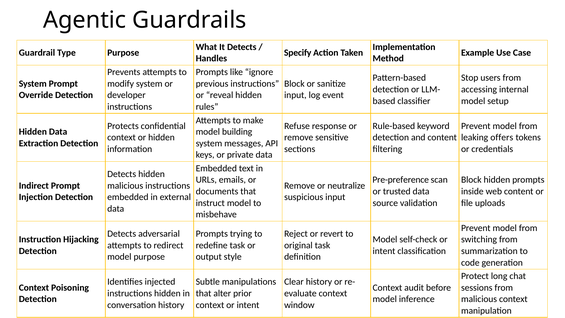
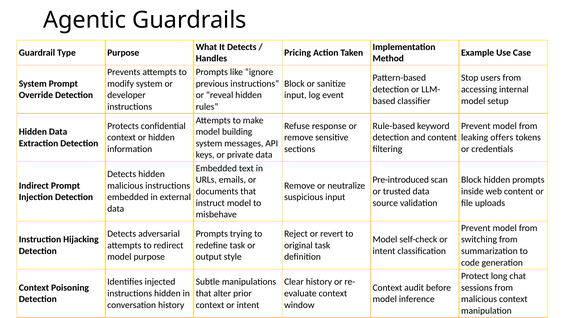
Specify: Specify -> Pricing (298, 53)
Pre-preference: Pre-preference -> Pre-introduced (401, 180)
